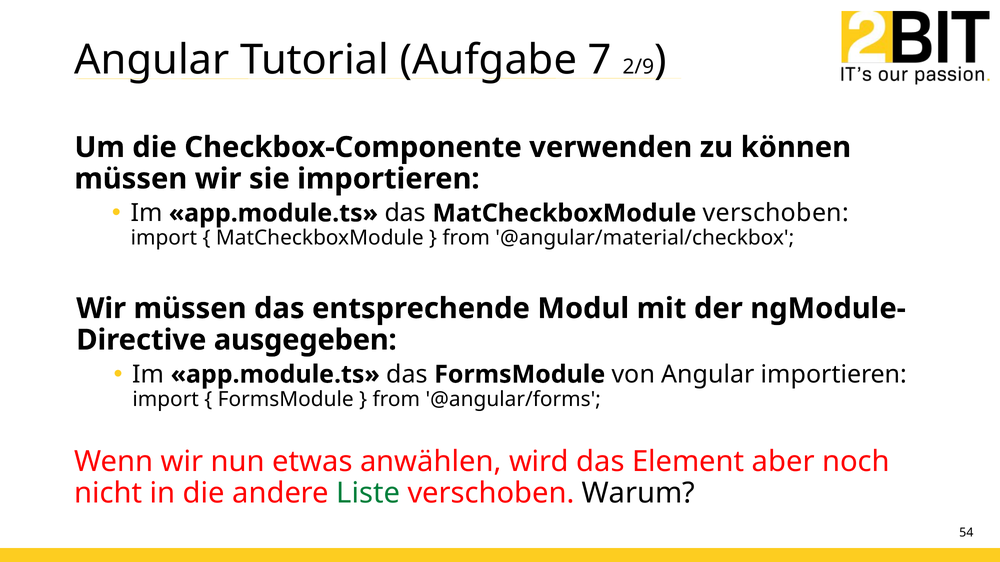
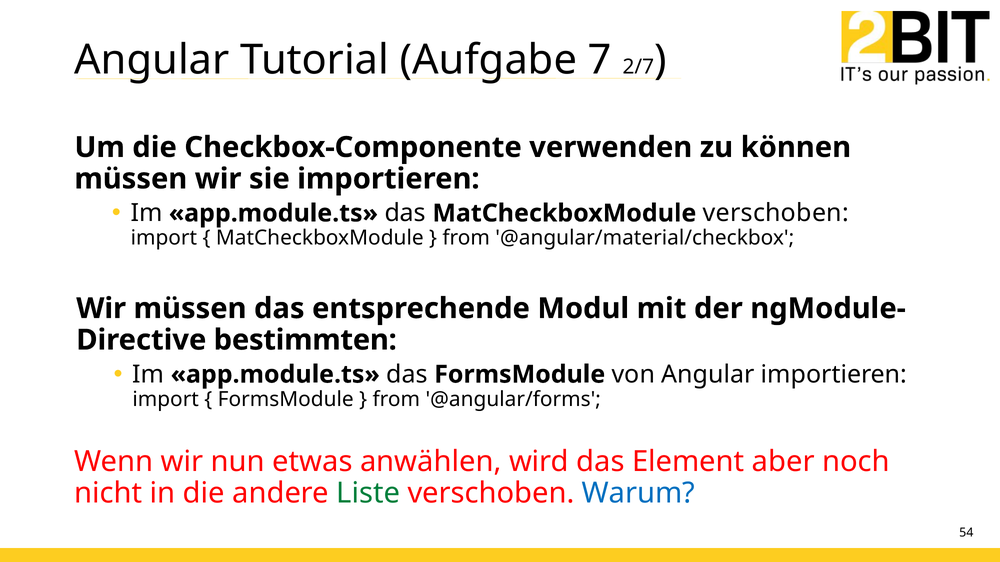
2/9: 2/9 -> 2/7 (638, 67)
ausgegeben: ausgegeben -> bestimmten (305, 340)
Warum colour: black -> blue (638, 494)
